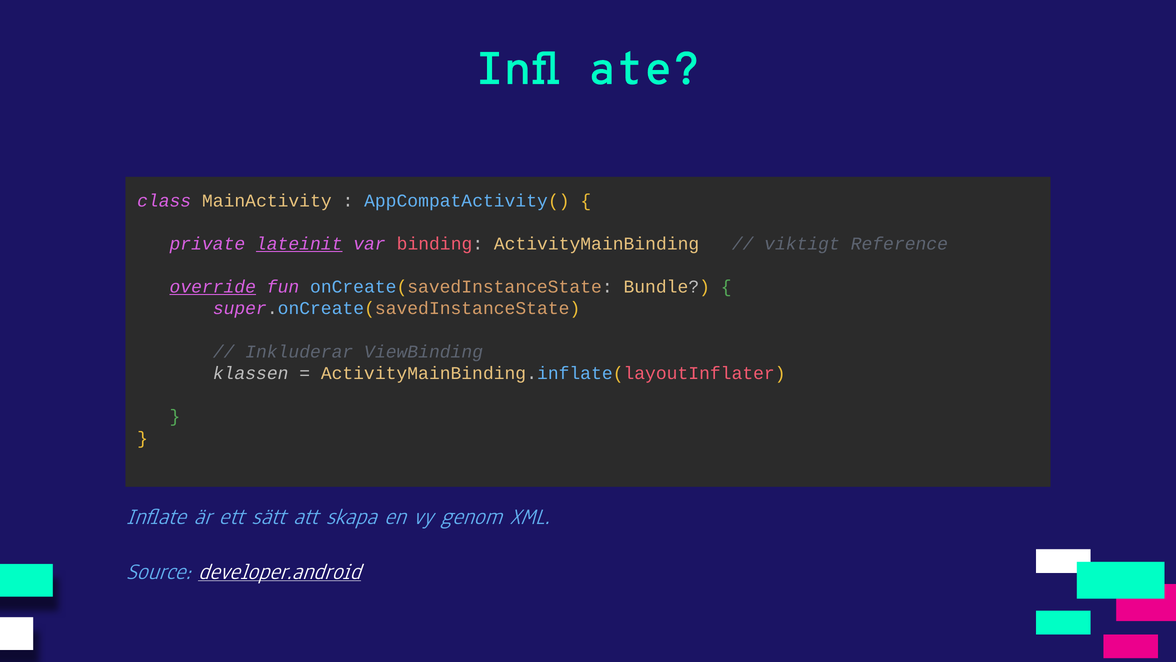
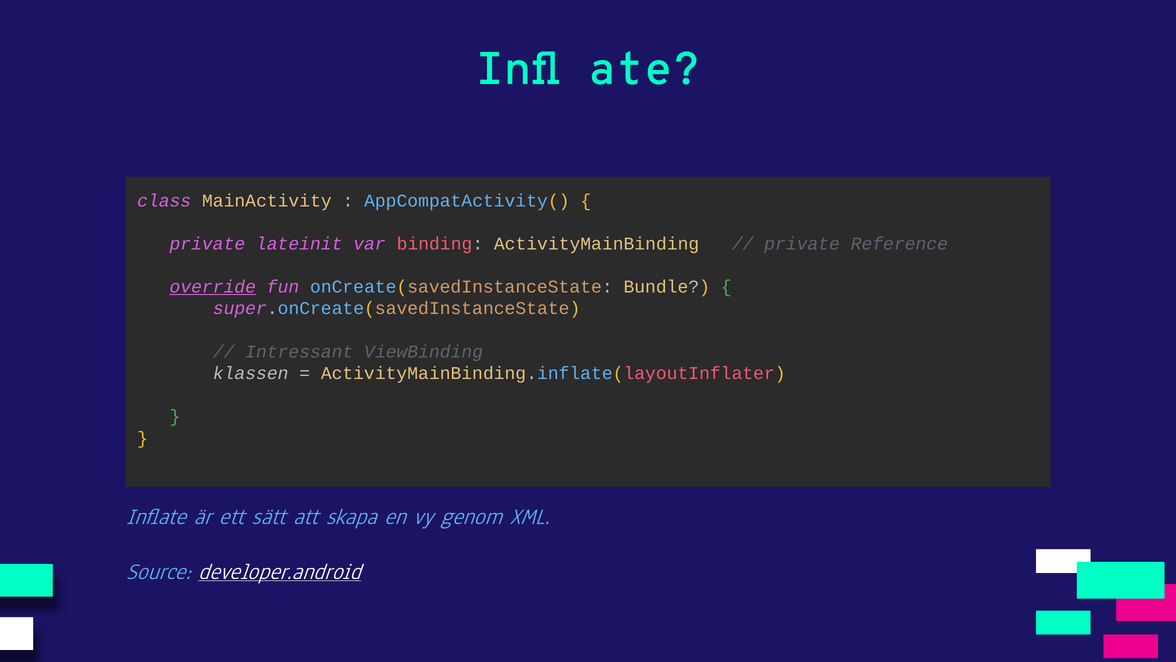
lateinit underline: present -> none (299, 244)
viktigt: viktigt -> private (802, 244)
Inkluderar: Inkluderar -> Intressant (299, 351)
